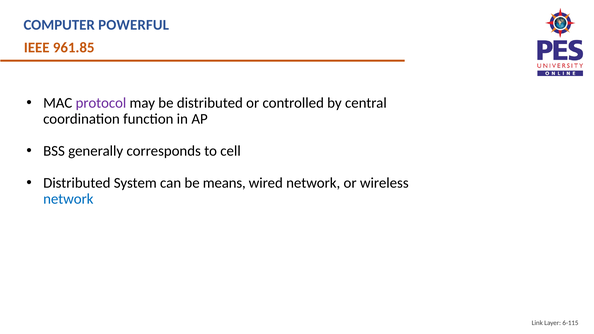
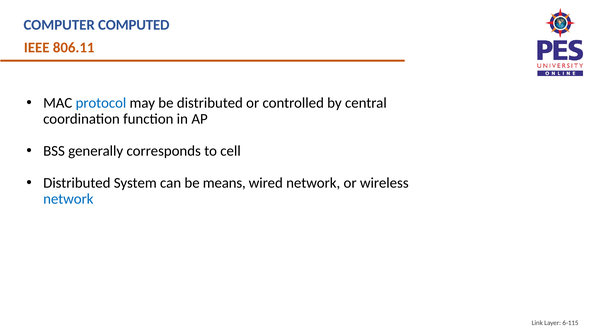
POWERFUL: POWERFUL -> COMPUTED (134, 25)
961.85: 961.85 -> 806.11 (74, 48)
protocol colour: purple -> blue (101, 103)
